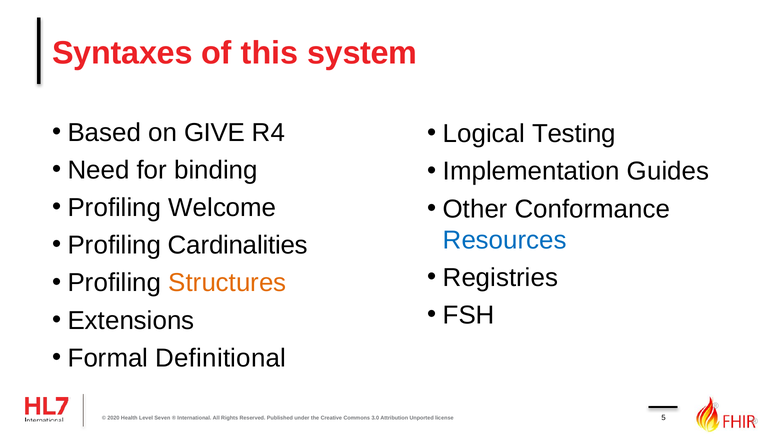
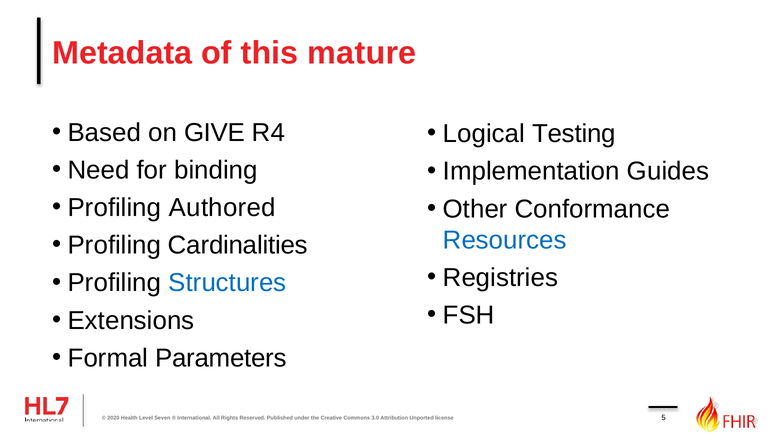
Syntaxes: Syntaxes -> Metadata (122, 53)
system: system -> mature (362, 53)
Welcome: Welcome -> Authored (222, 208)
Structures colour: orange -> blue (227, 283)
Definitional: Definitional -> Parameters (221, 358)
